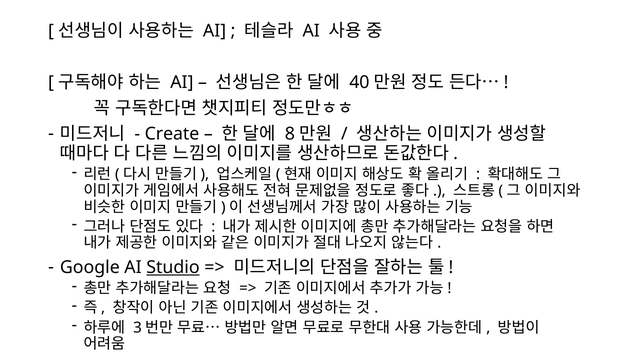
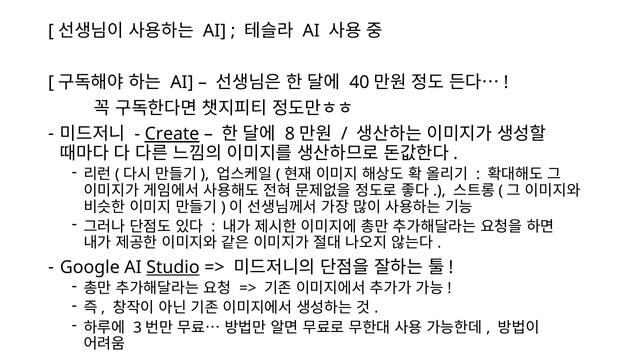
Create underline: none -> present (172, 134)
